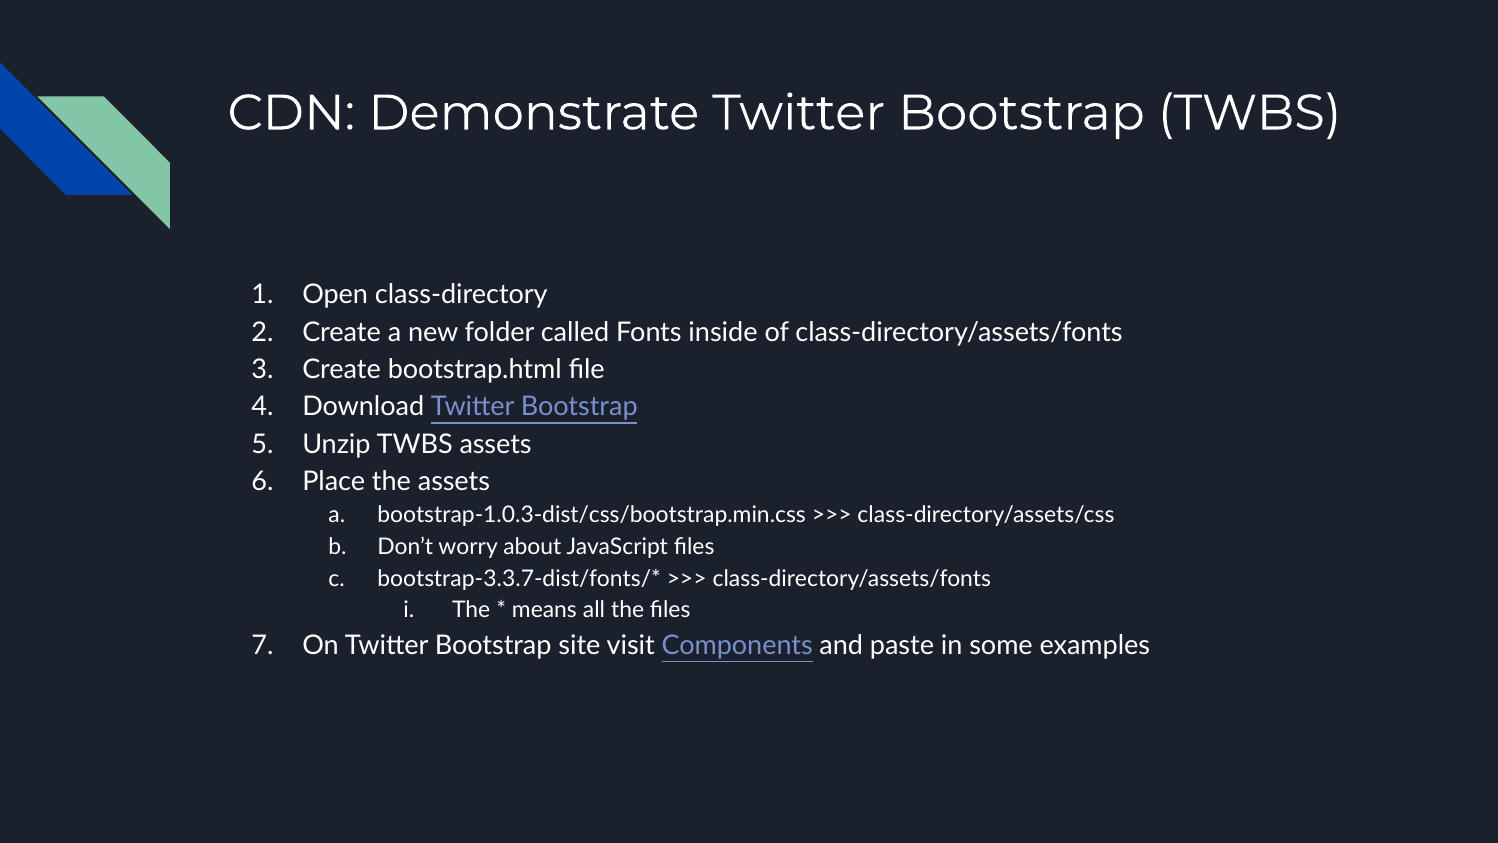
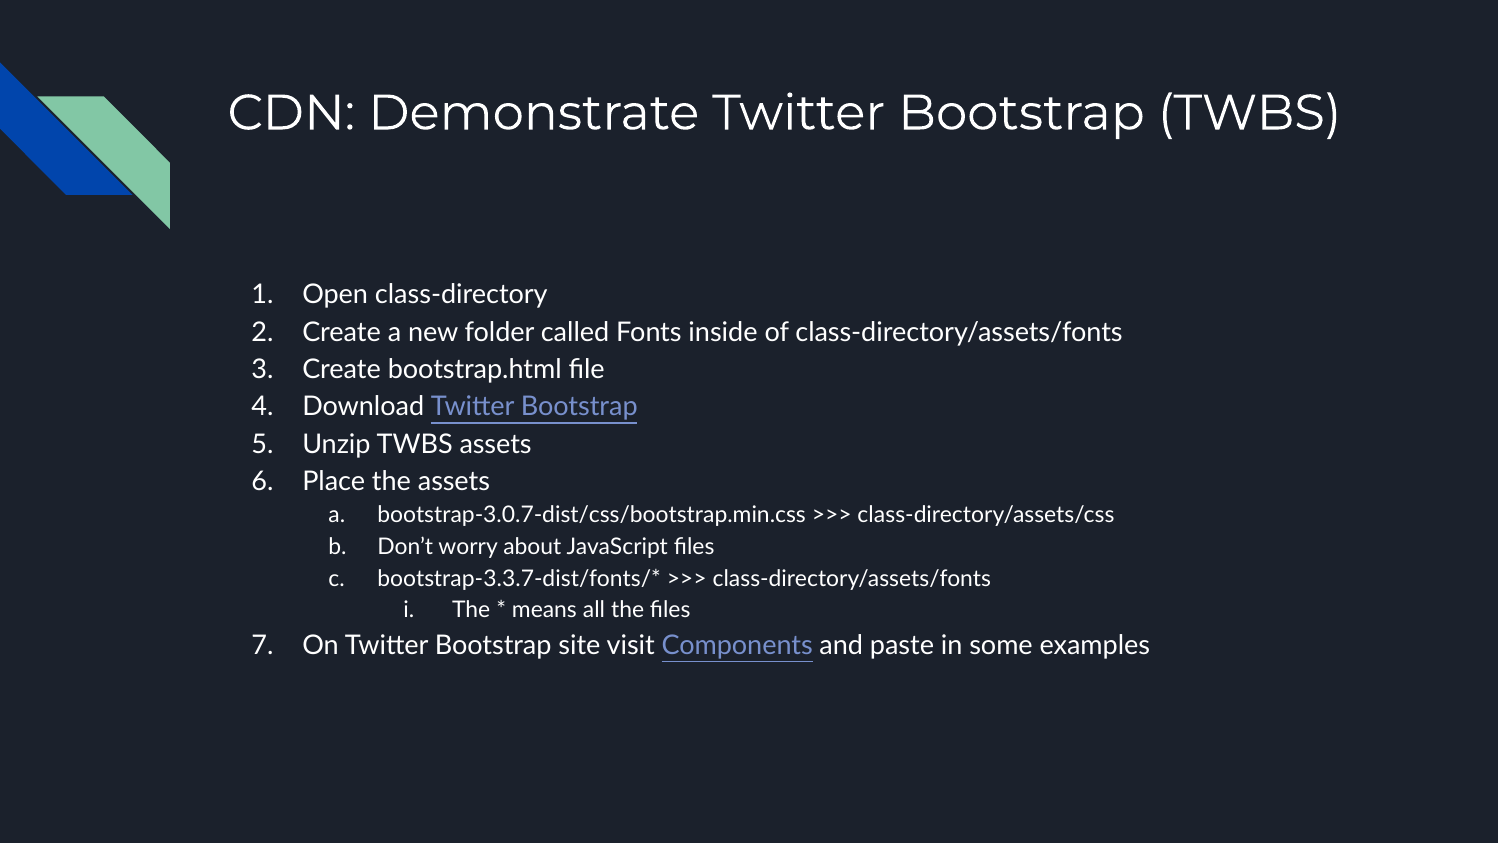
bootstrap-1.0.3-dist/css/bootstrap.min.css: bootstrap-1.0.3-dist/css/bootstrap.min.css -> bootstrap-3.0.7-dist/css/bootstrap.min.css (592, 515)
